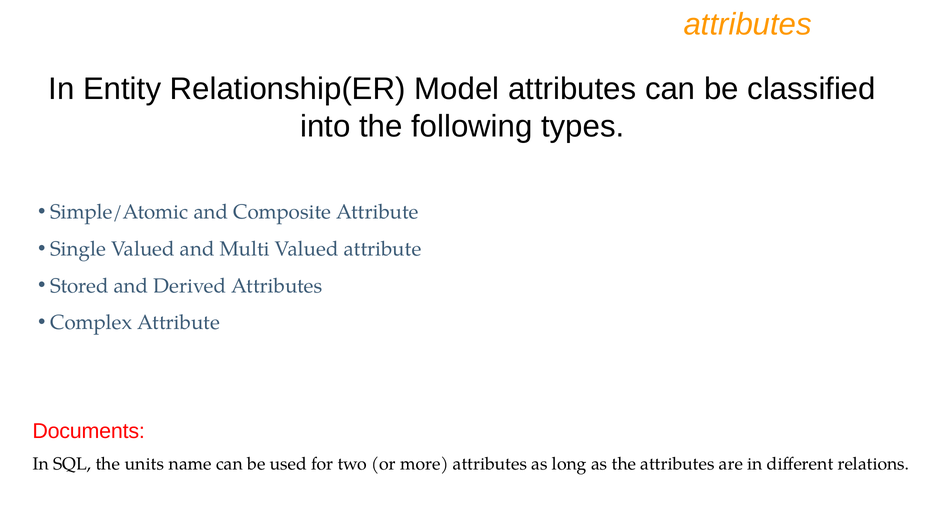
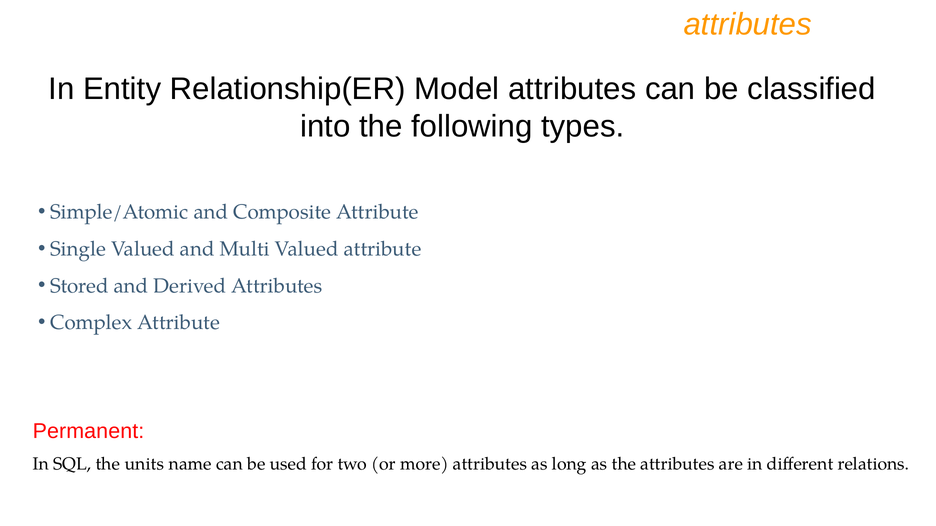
Documents: Documents -> Permanent (88, 432)
